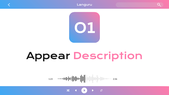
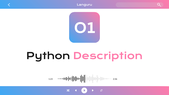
Appear: Appear -> Python (48, 56)
